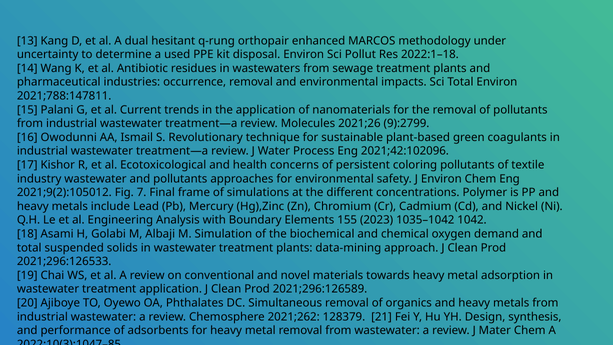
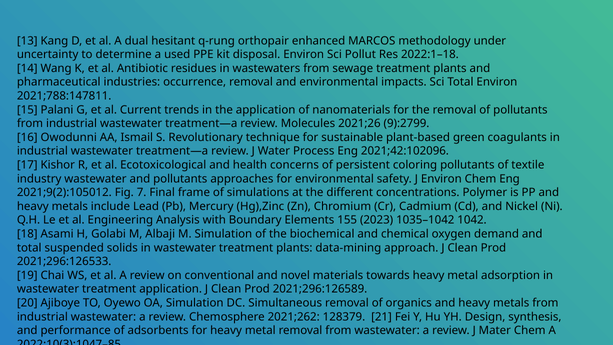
OA Phthalates: Phthalates -> Simulation (195, 303)
